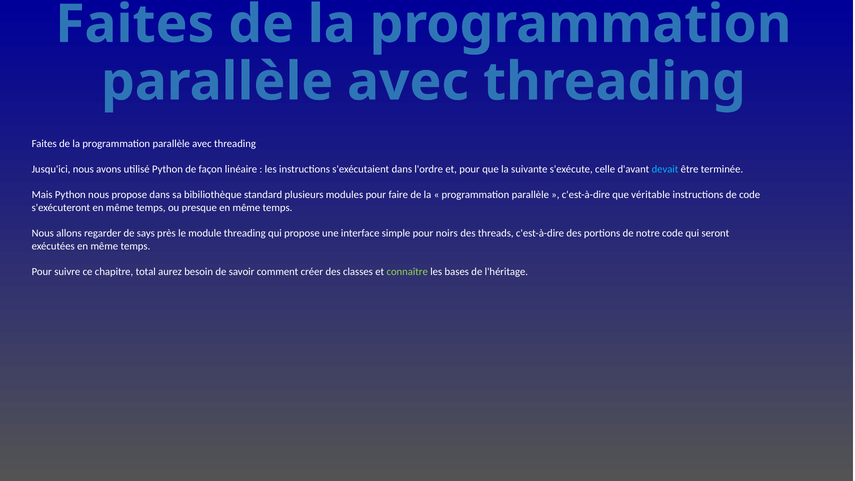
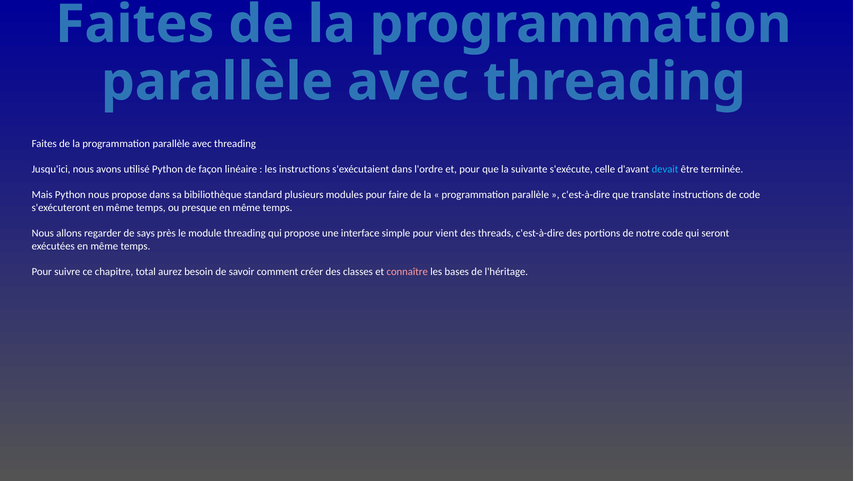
véritable: véritable -> translate (651, 195)
noirs: noirs -> vient (447, 233)
connaître colour: light green -> pink (407, 272)
